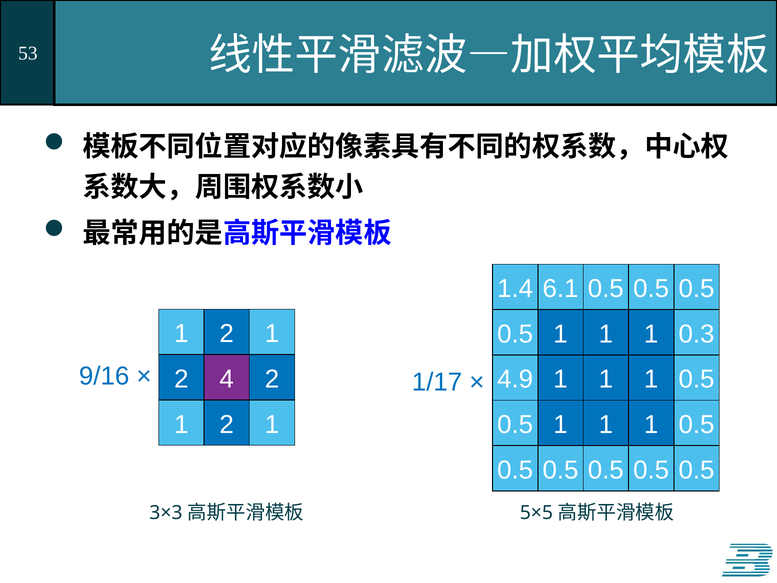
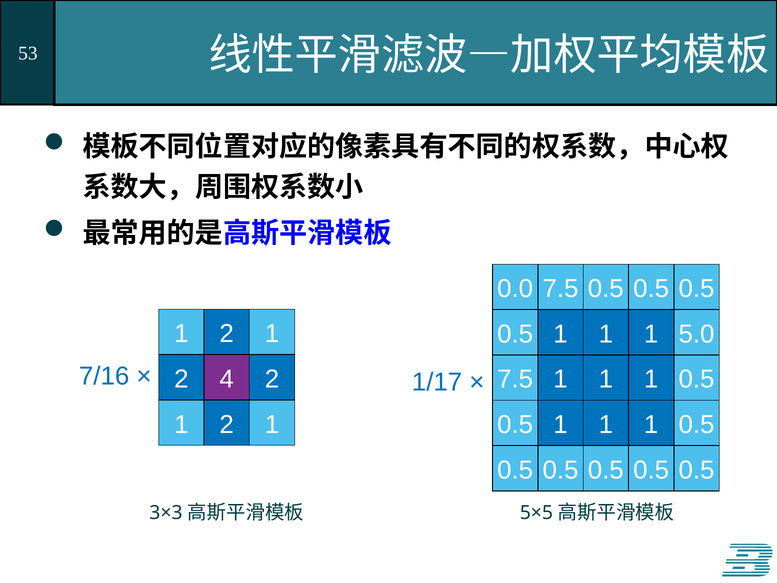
1.4: 1.4 -> 0.0 (515, 289)
6.1: 6.1 -> 7.5 (561, 289)
0.3: 0.3 -> 5.0 (696, 334)
9/16: 9/16 -> 7/16 (104, 376)
4.9: 4.9 -> 7.5 (515, 379)
